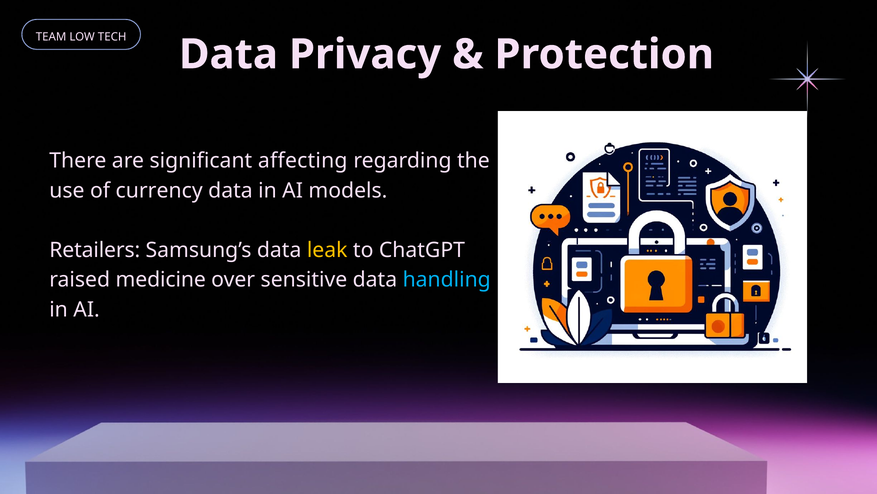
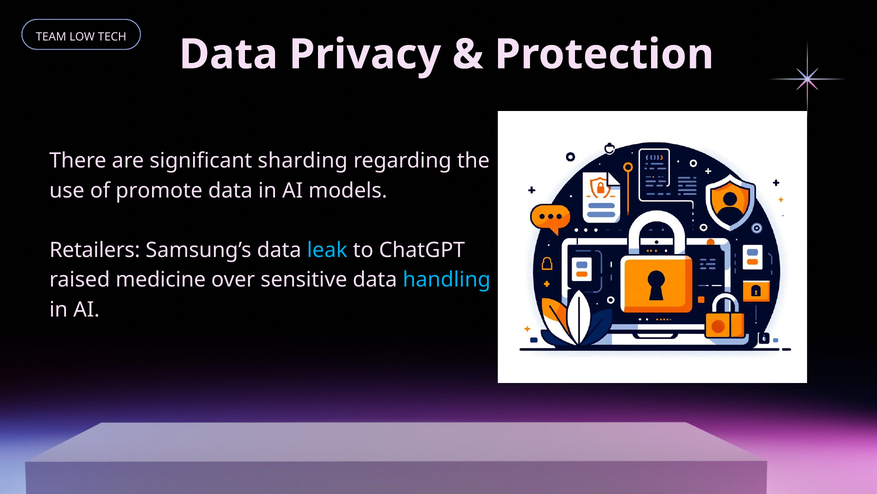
affecting: affecting -> sharding (303, 161)
currency: currency -> promote (159, 190)
leak colour: yellow -> light blue (327, 250)
